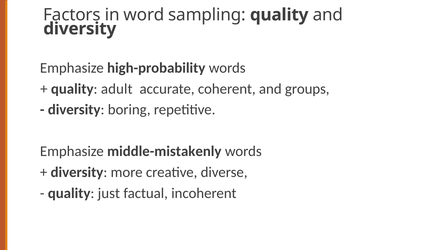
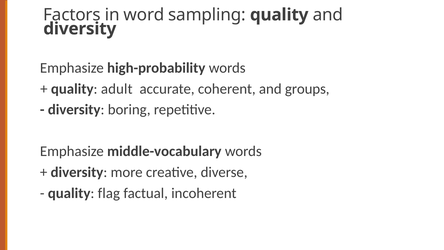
middle-mistakenly: middle-mistakenly -> middle-vocabulary (164, 151)
just: just -> flag (109, 193)
